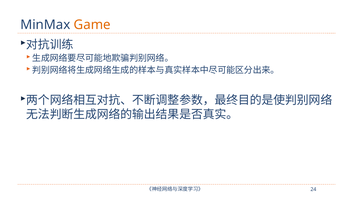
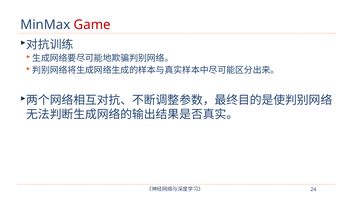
Game colour: orange -> red (92, 25)
